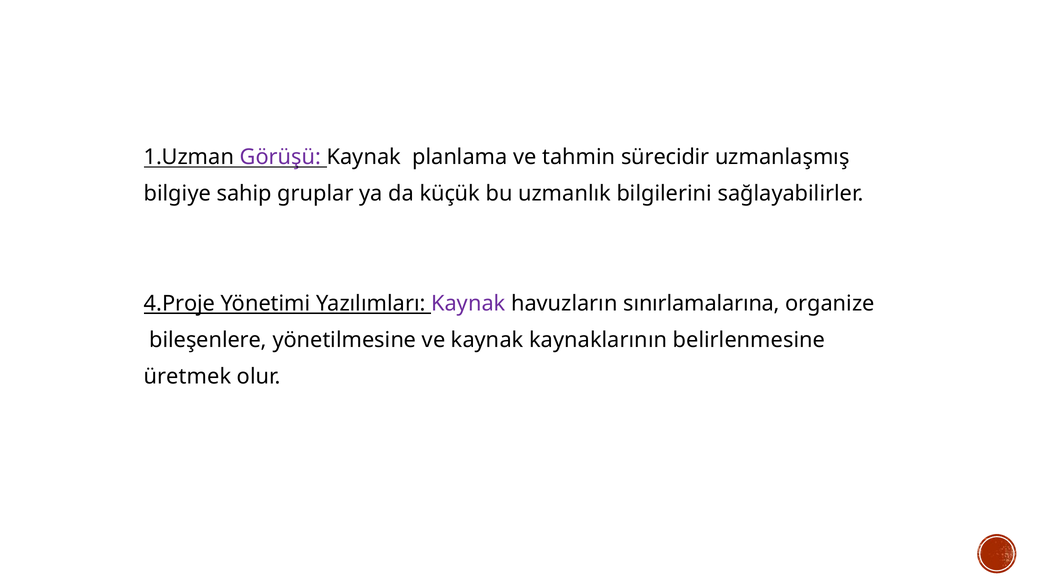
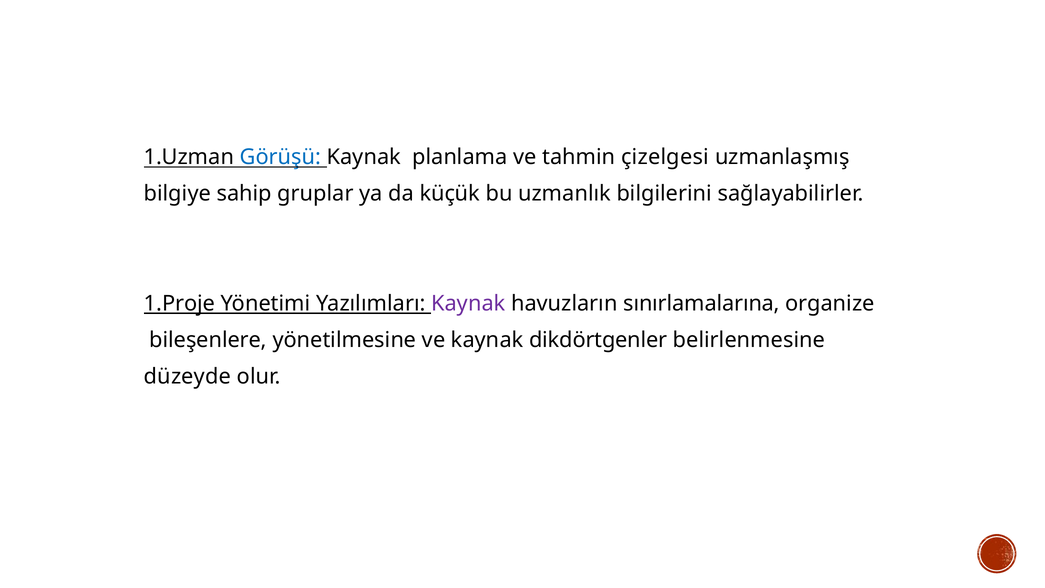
Görüşü colour: purple -> blue (280, 157)
sürecidir: sürecidir -> çizelgesi (665, 157)
4.Proje: 4.Proje -> 1.Proje (180, 303)
kaynaklarının: kaynaklarının -> dikdörtgenler (598, 340)
üretmek: üretmek -> düzeyde (187, 376)
